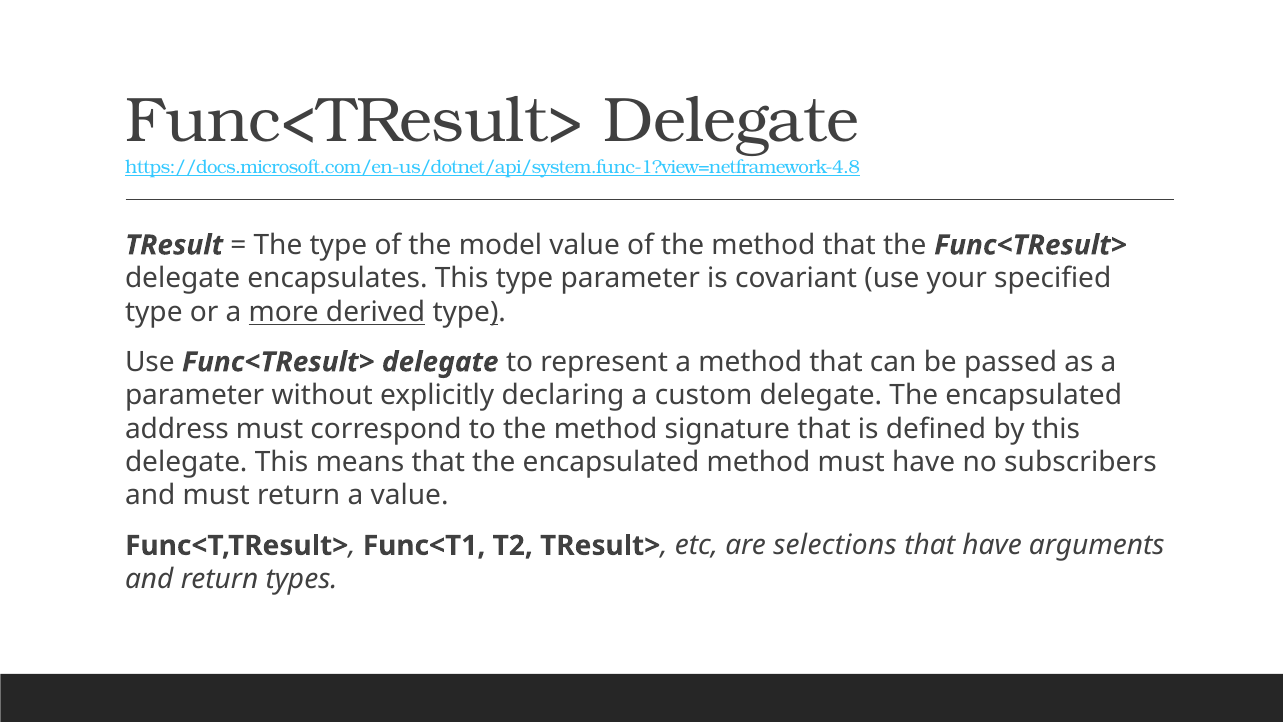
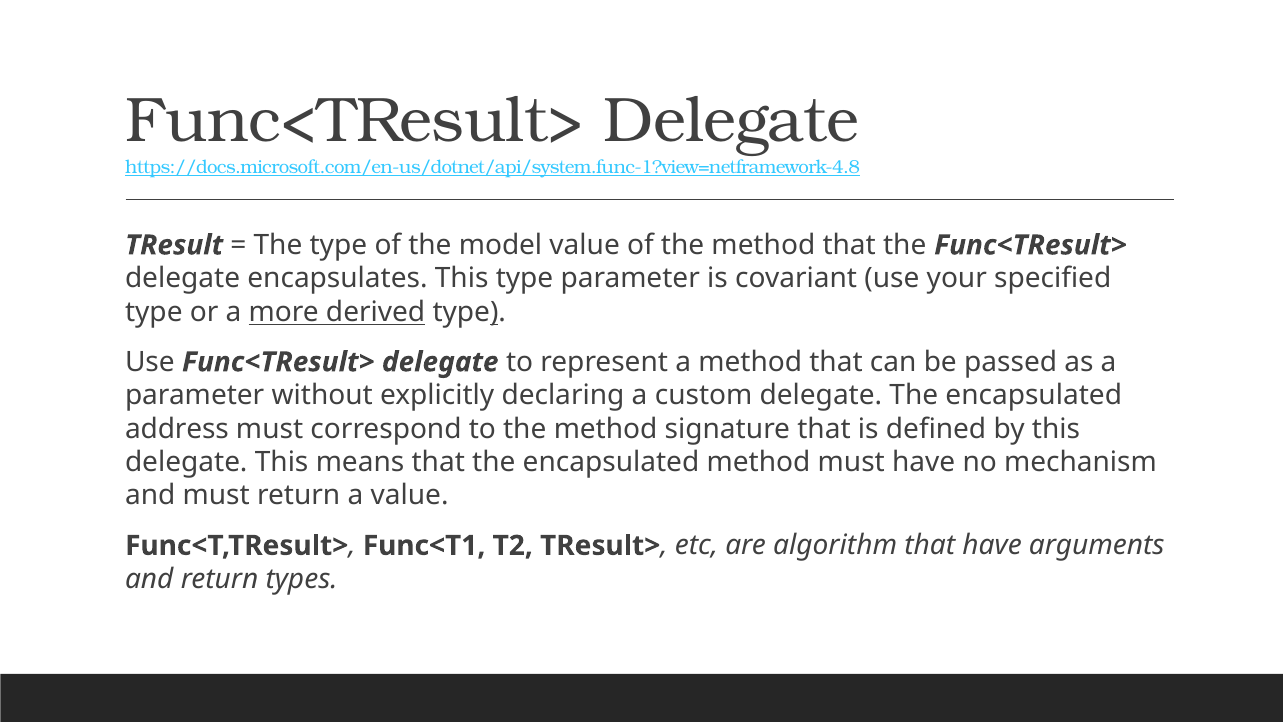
subscribers: subscribers -> mechanism (1080, 462)
selections: selections -> algorithm (835, 545)
